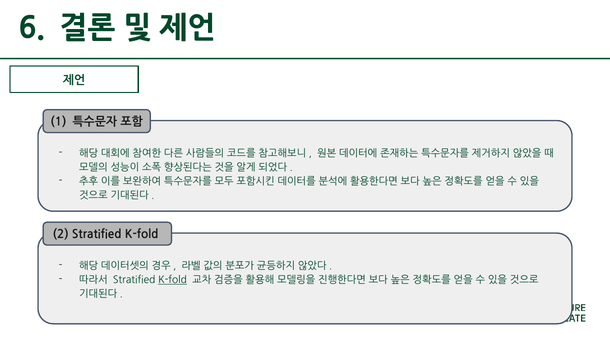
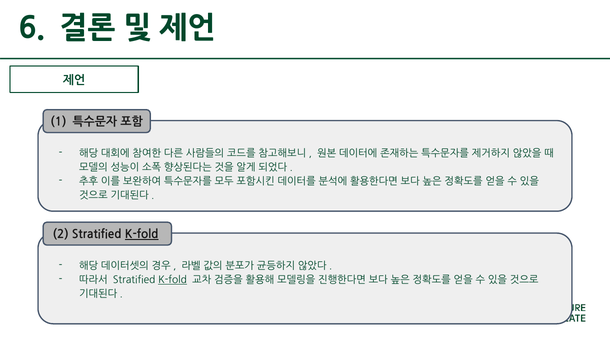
K-fold underline: none -> present (142, 235)
